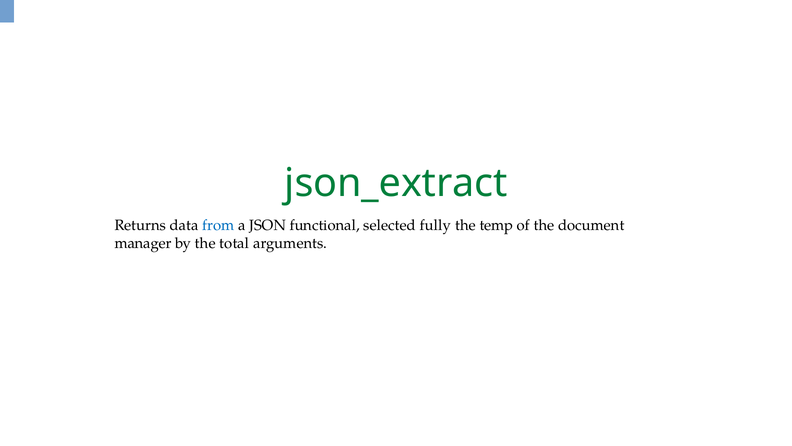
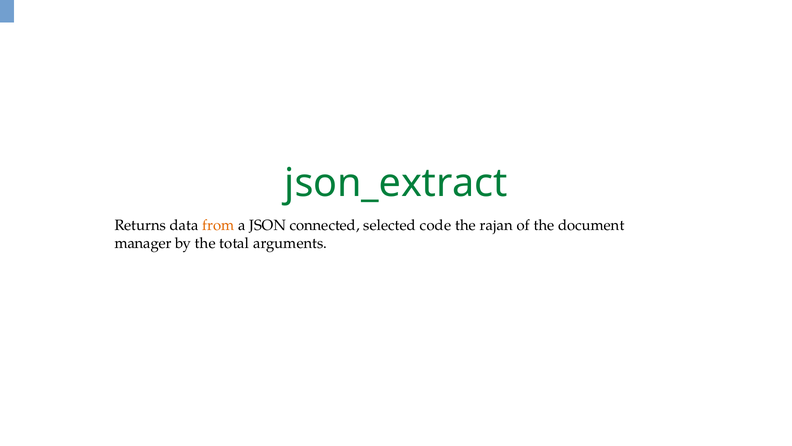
from colour: blue -> orange (218, 225)
functional: functional -> connected (325, 225)
fully: fully -> code (435, 225)
temp: temp -> rajan (496, 225)
